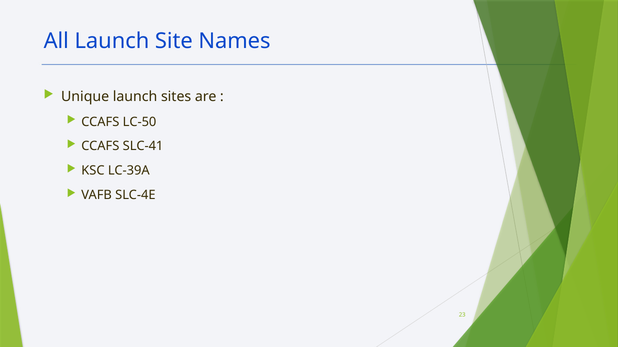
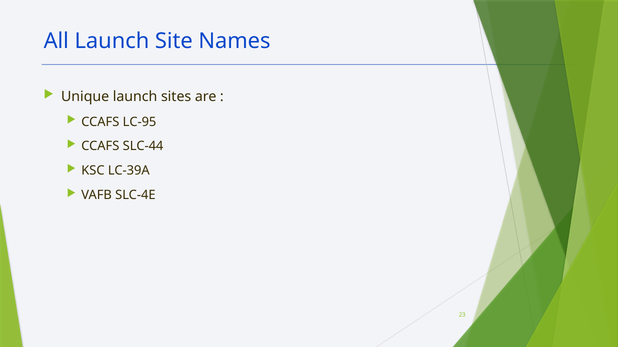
LC-50: LC-50 -> LC-95 (140, 122)
SLC-41: SLC-41 -> SLC-44 (143, 146)
